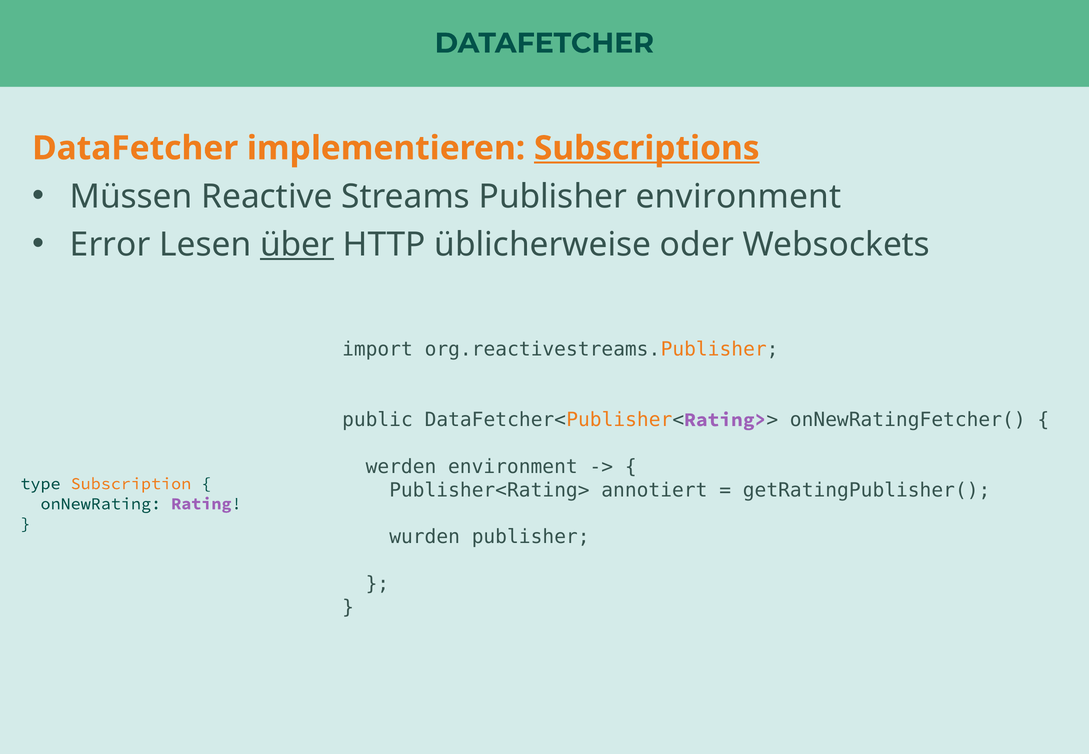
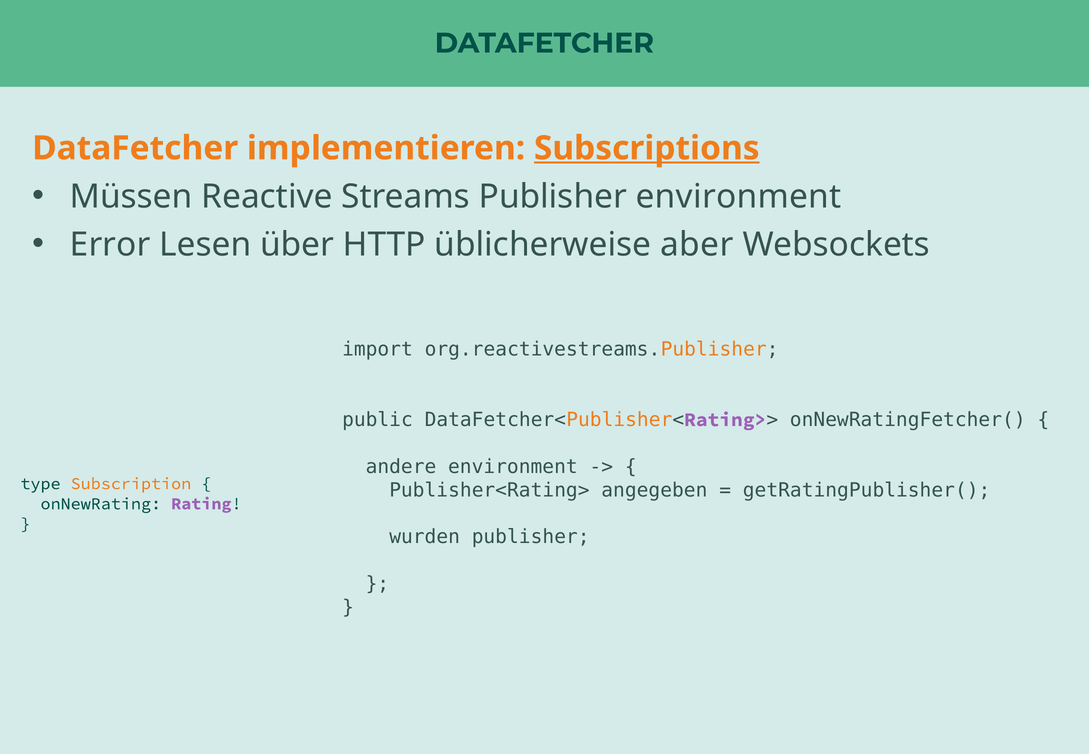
über underline: present -> none (297, 245)
oder: oder -> aber (697, 245)
werden: werden -> andere (401, 467)
annotiert: annotiert -> angegeben (654, 490)
